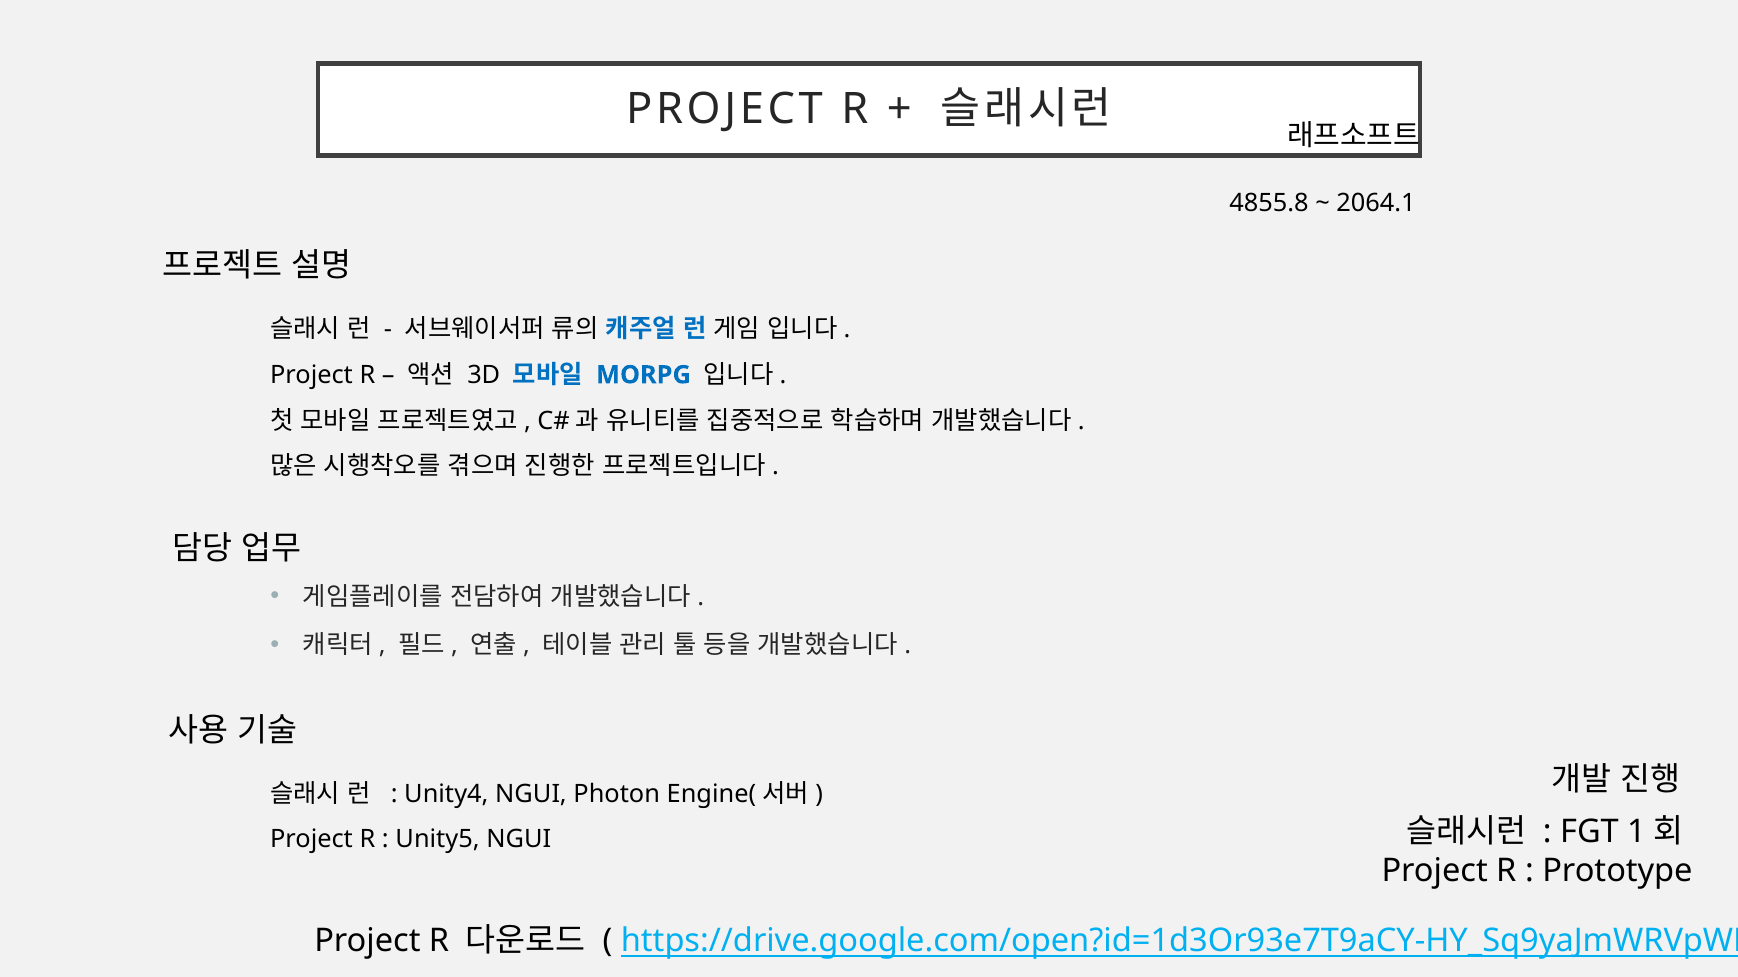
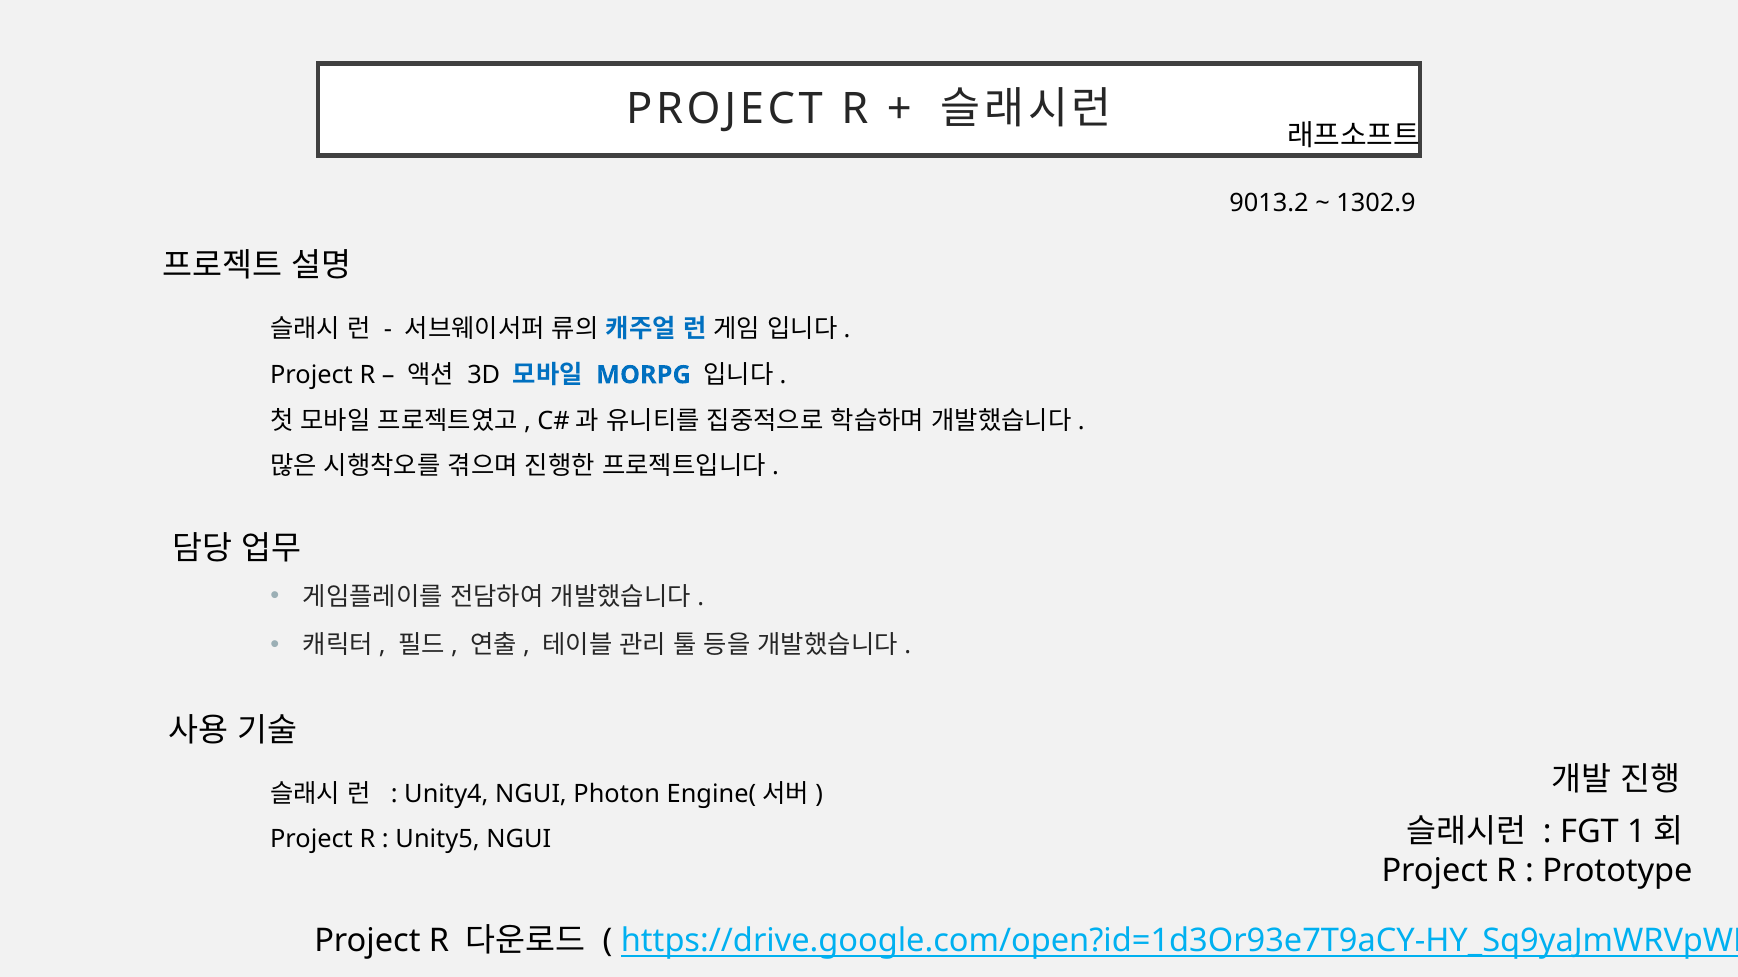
4855.8: 4855.8 -> 9013.2 (1269, 203)
2064.1: 2064.1 -> 1302.9 (1376, 203)
